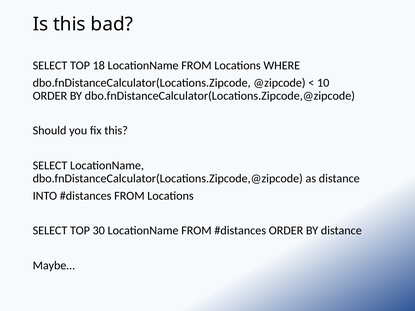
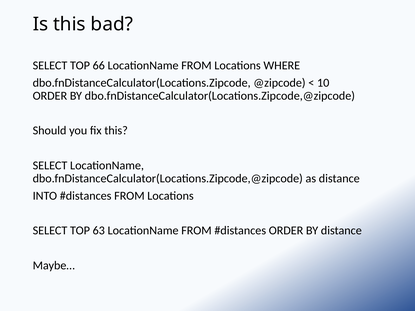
18: 18 -> 66 (99, 65)
30: 30 -> 63 (99, 231)
